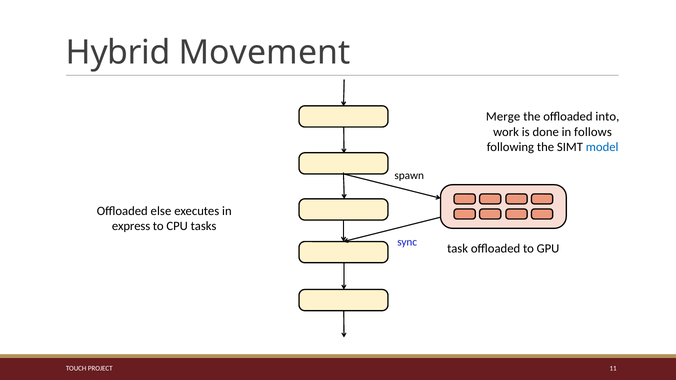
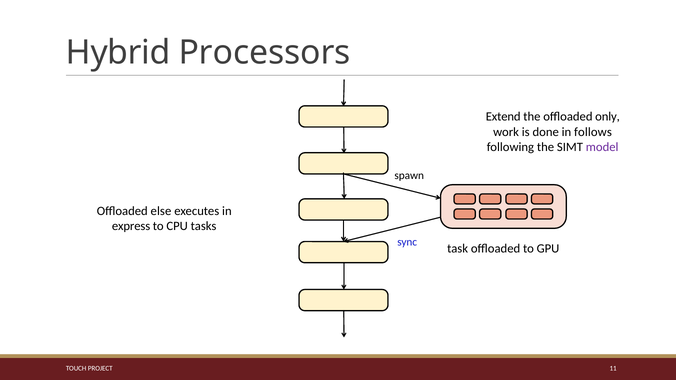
Movement: Movement -> Processors (265, 53)
Merge: Merge -> Extend (503, 117)
into: into -> only (608, 117)
model colour: blue -> purple (602, 147)
